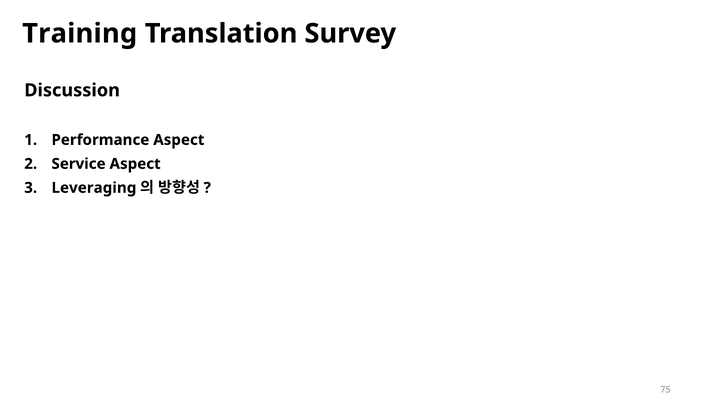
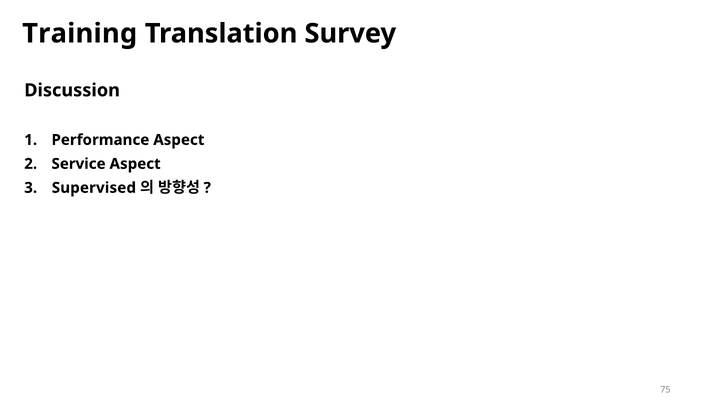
Leveraging: Leveraging -> Supervised (94, 188)
